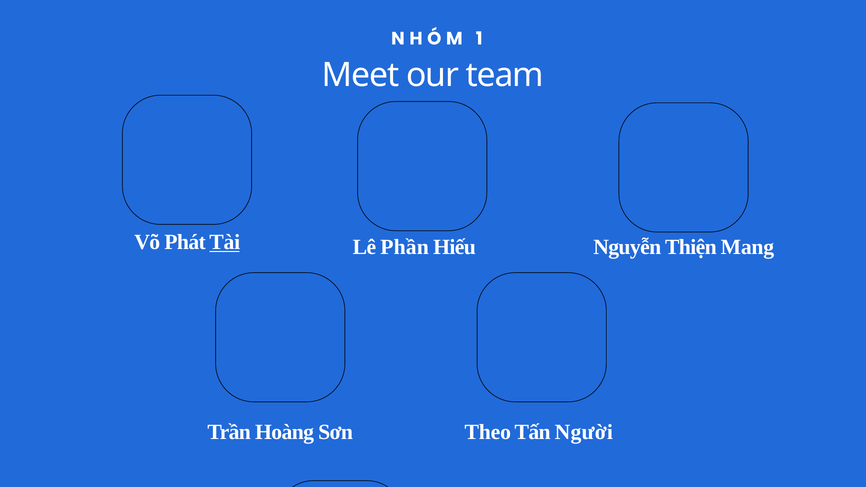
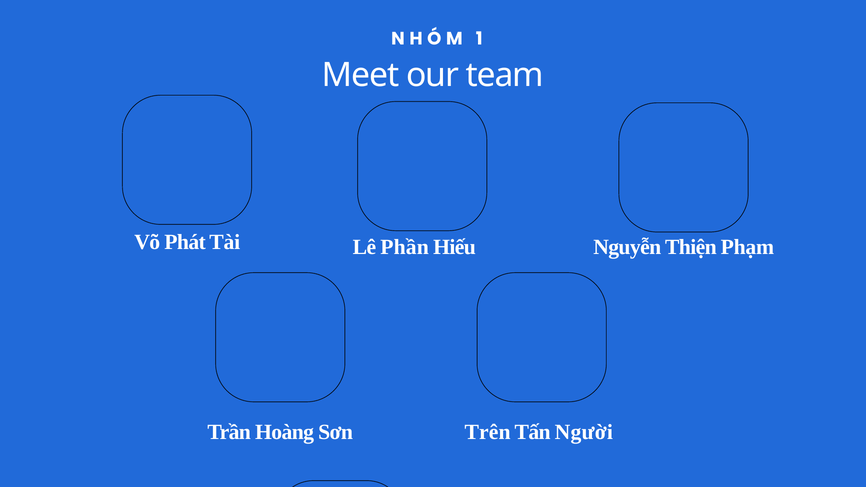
Tài underline: present -> none (225, 242)
Mang: Mang -> Phạm (747, 247)
Theo: Theo -> Trên (488, 432)
